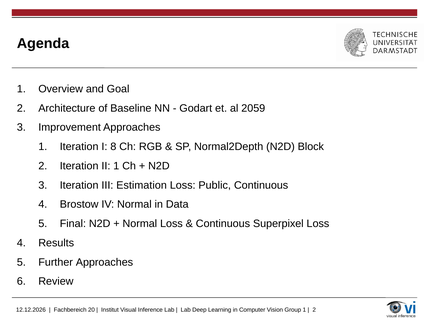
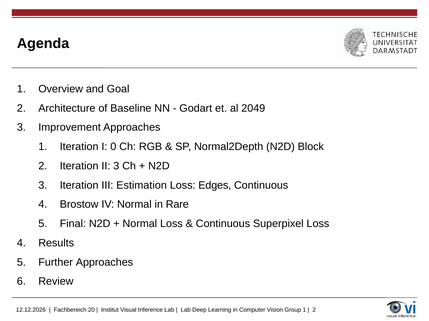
2059: 2059 -> 2049 (253, 108)
8: 8 -> 0 (113, 147)
II 1: 1 -> 3 (116, 166)
Public: Public -> Edges (215, 186)
Data: Data -> Rare (177, 205)
